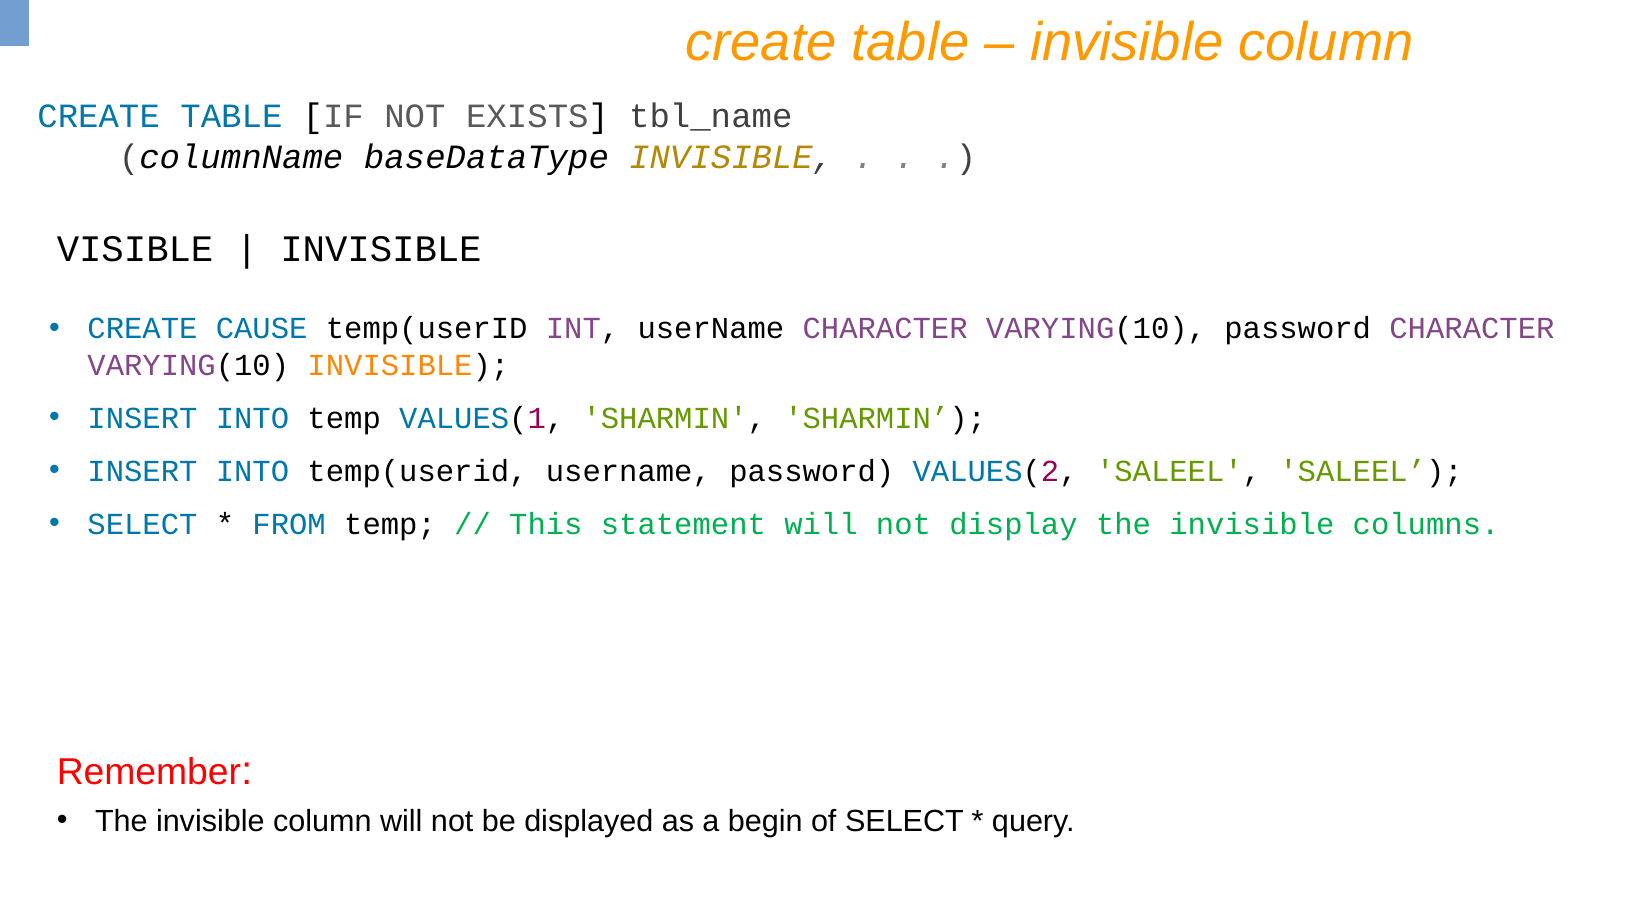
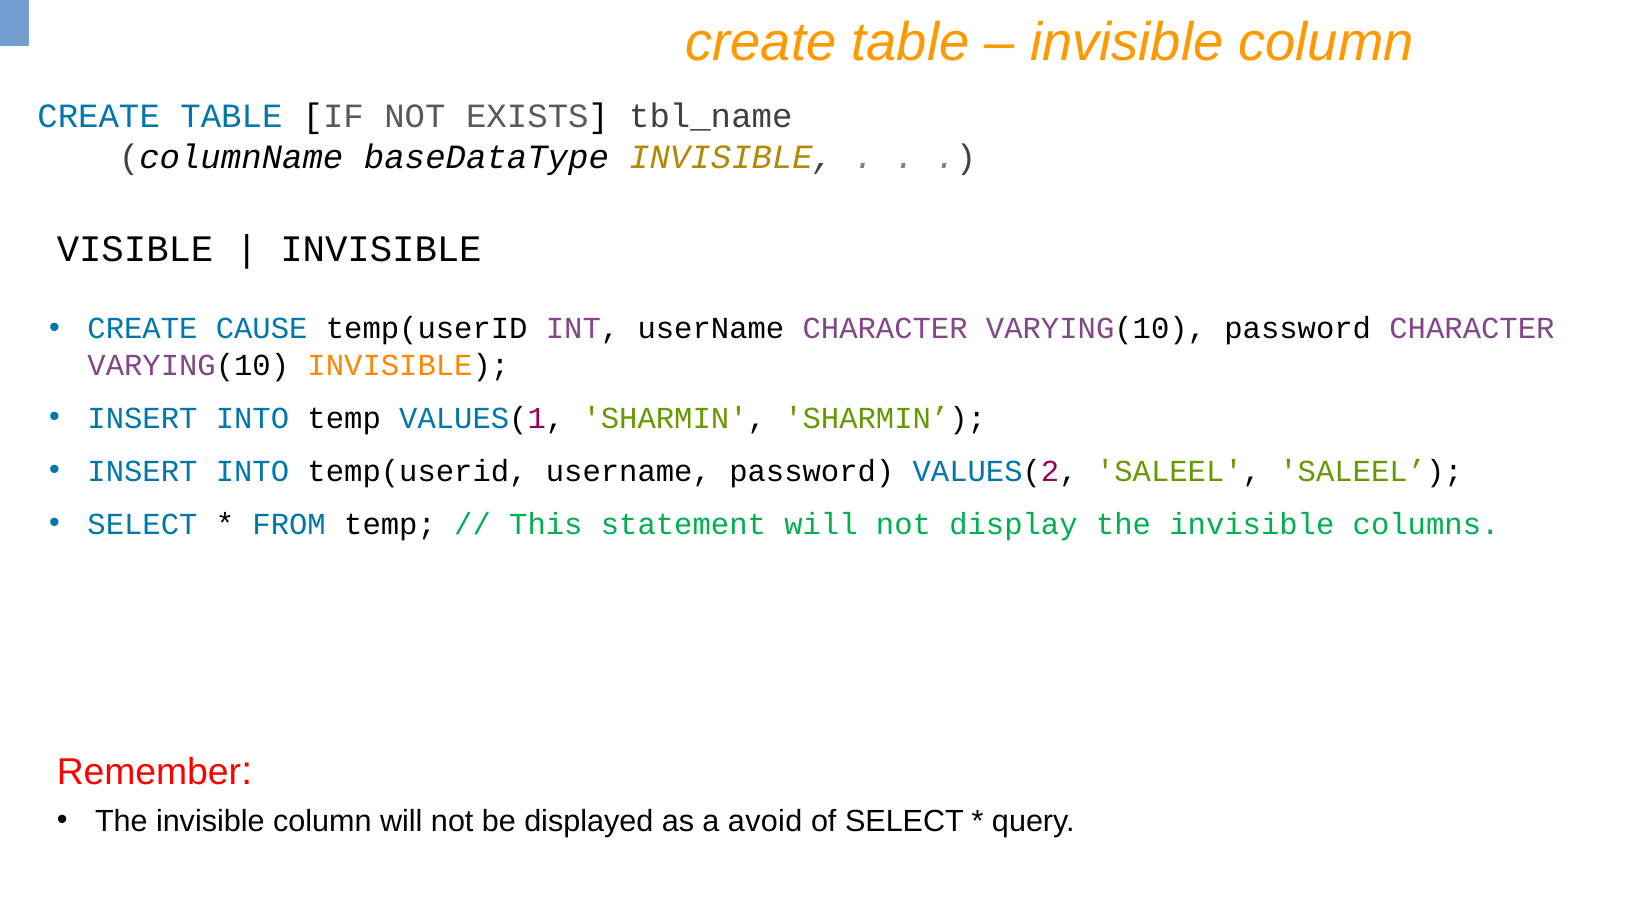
begin: begin -> avoid (765, 821)
